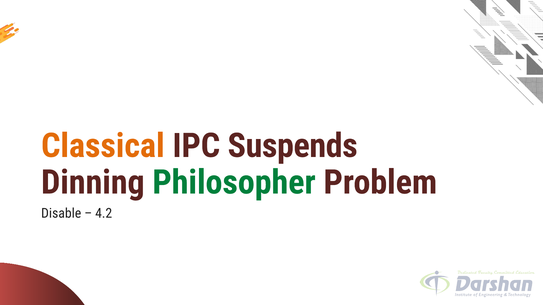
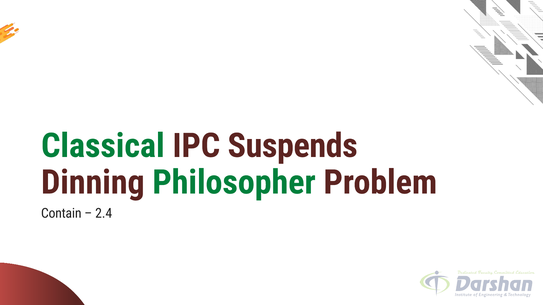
Classical colour: orange -> green (103, 146)
Disable: Disable -> Contain (61, 214)
4.2: 4.2 -> 2.4 (104, 214)
